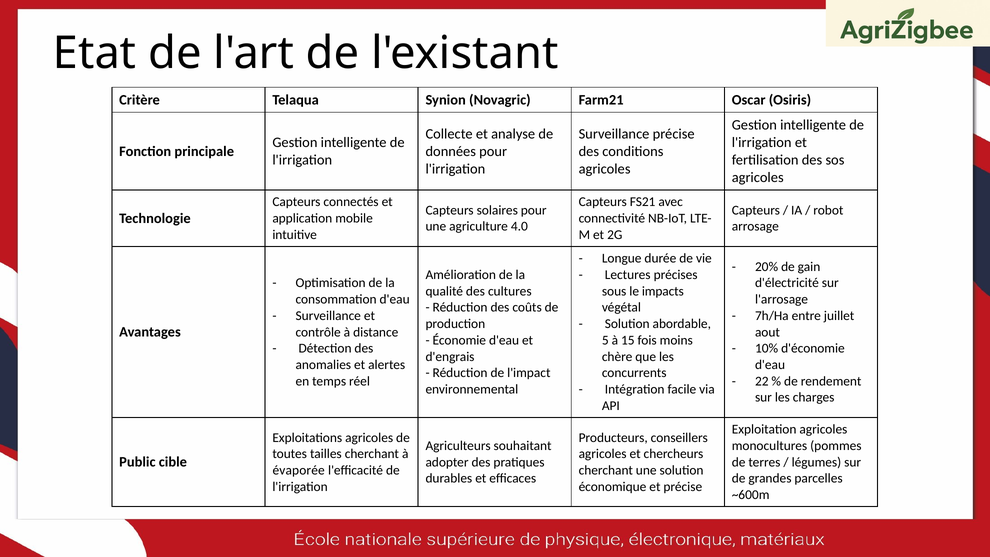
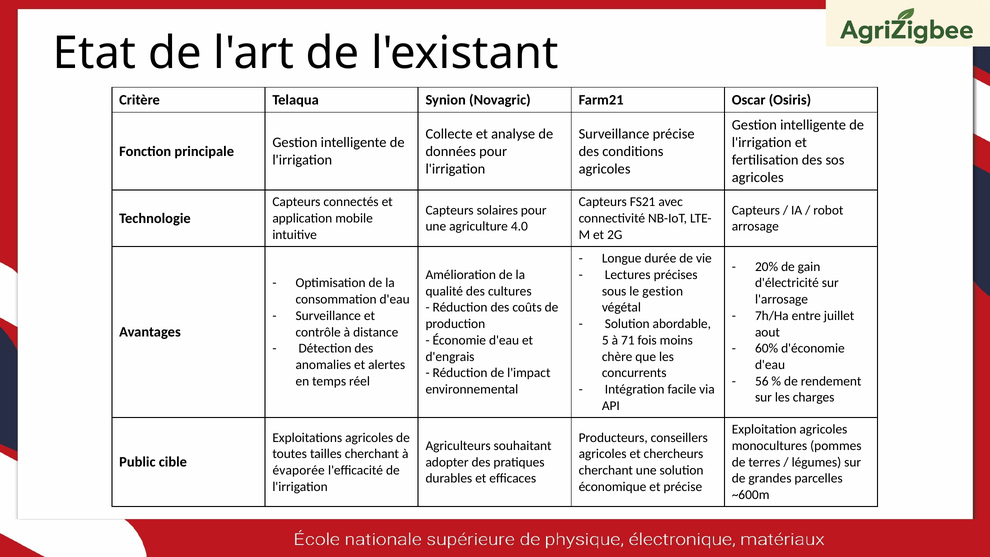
le impacts: impacts -> gestion (663, 291)
15: 15 -> 71 (628, 340)
10%: 10% -> 60% (767, 348)
22: 22 -> 56 (762, 381)
